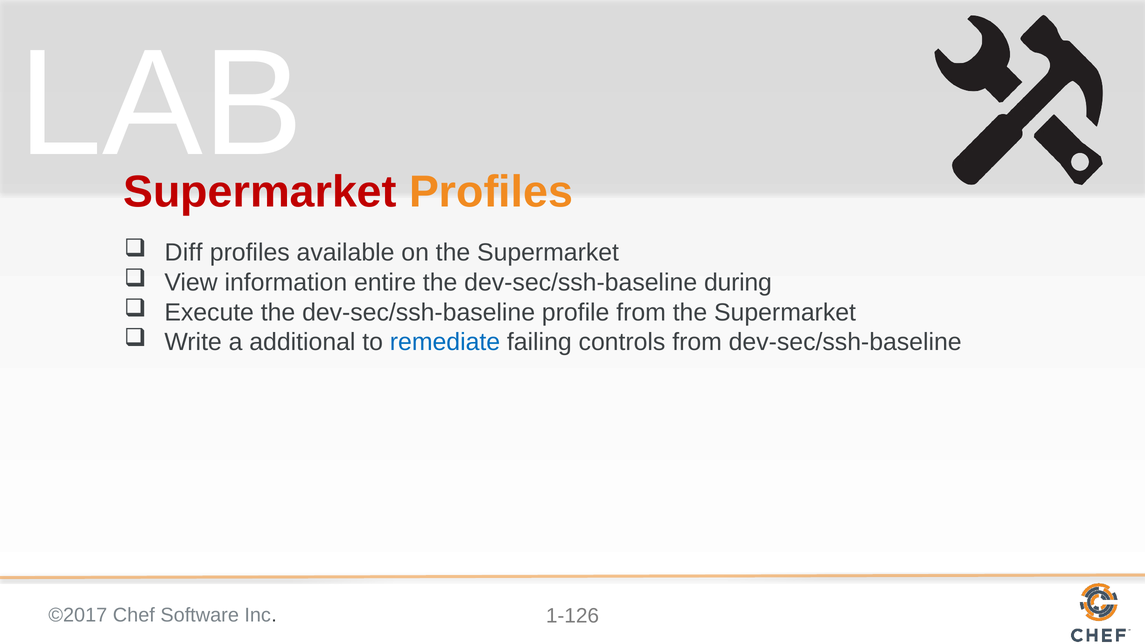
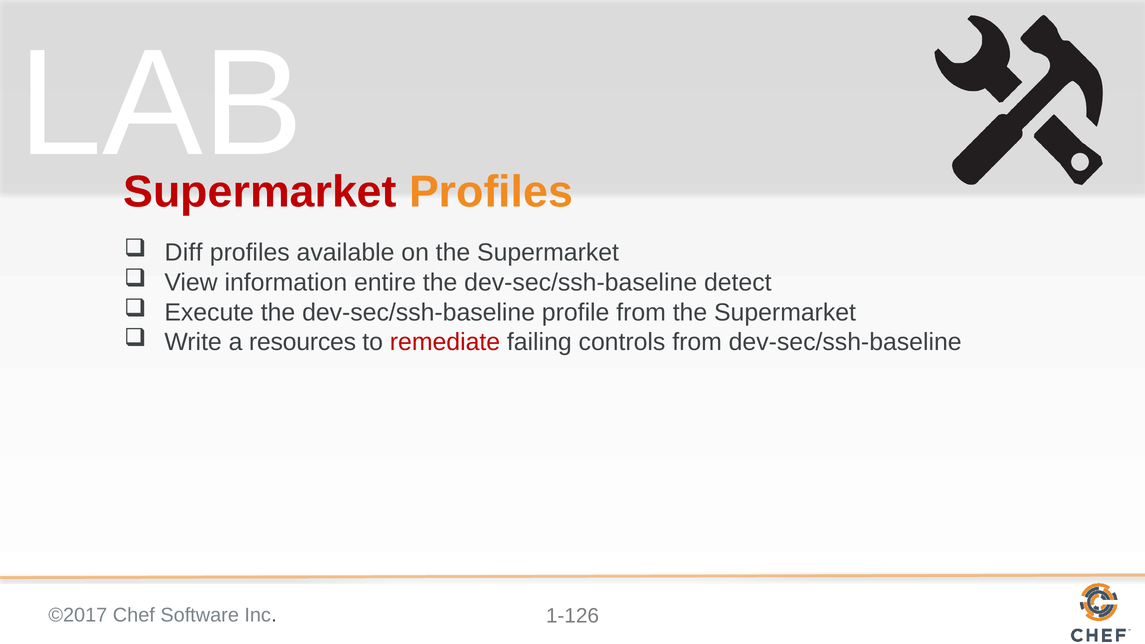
during: during -> detect (738, 283)
additional: additional -> resources (303, 342)
remediate colour: blue -> red (445, 342)
